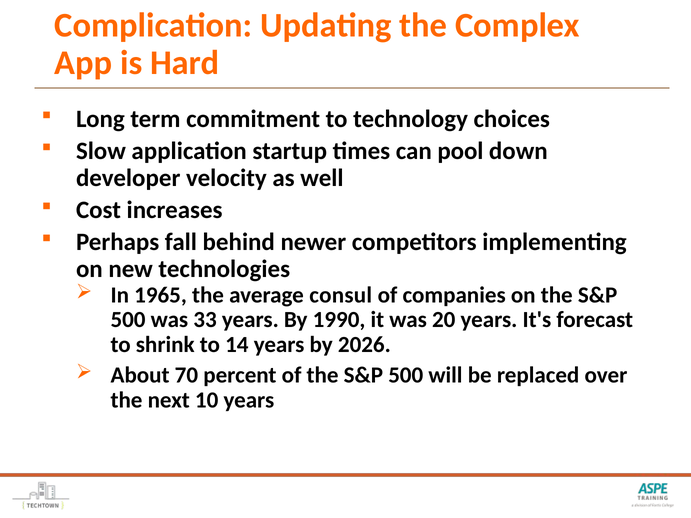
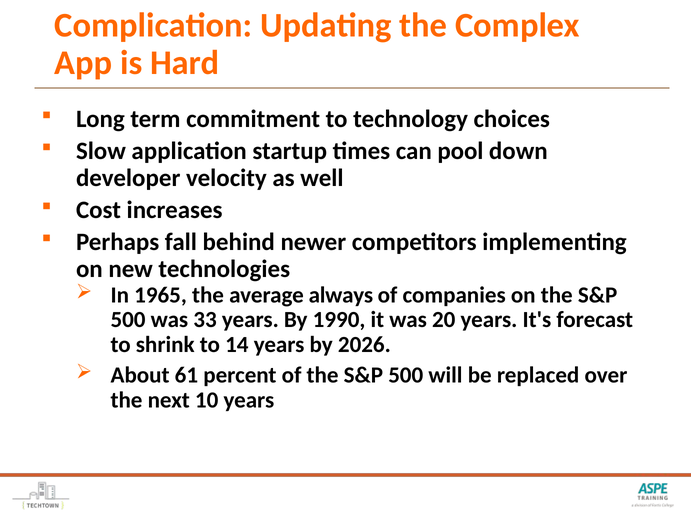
consul: consul -> always (341, 295)
70: 70 -> 61 (186, 375)
